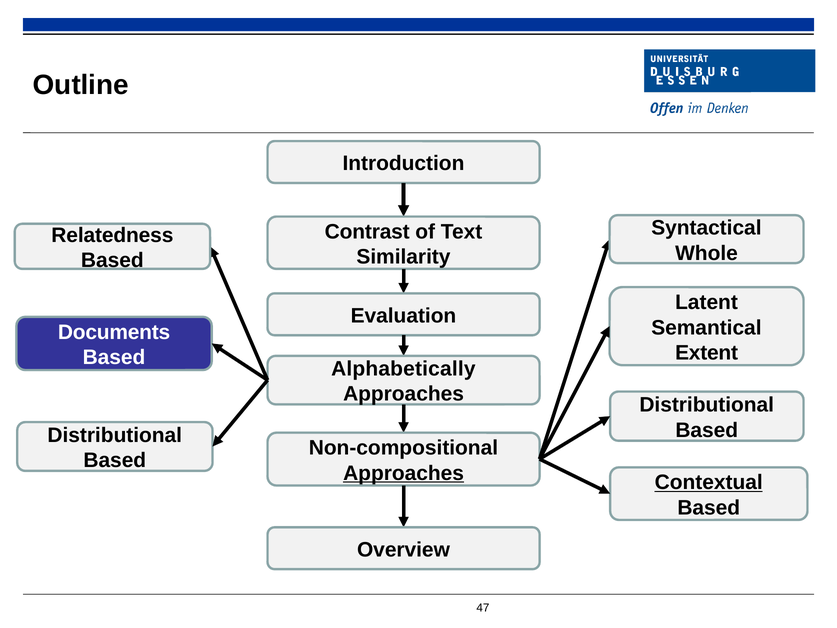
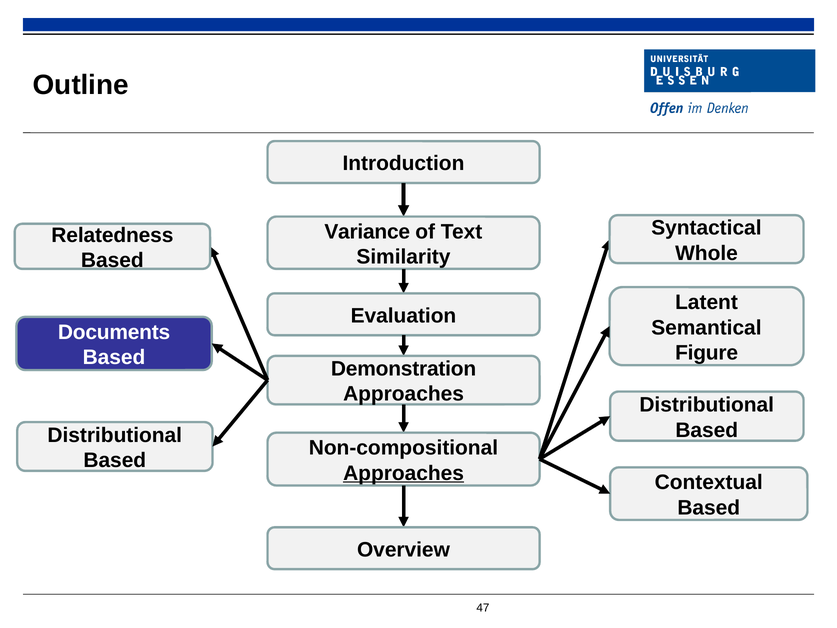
Contrast: Contrast -> Variance (367, 232)
Extent: Extent -> Figure (707, 353)
Alphabetically: Alphabetically -> Demonstration (404, 369)
Contextual underline: present -> none (709, 482)
